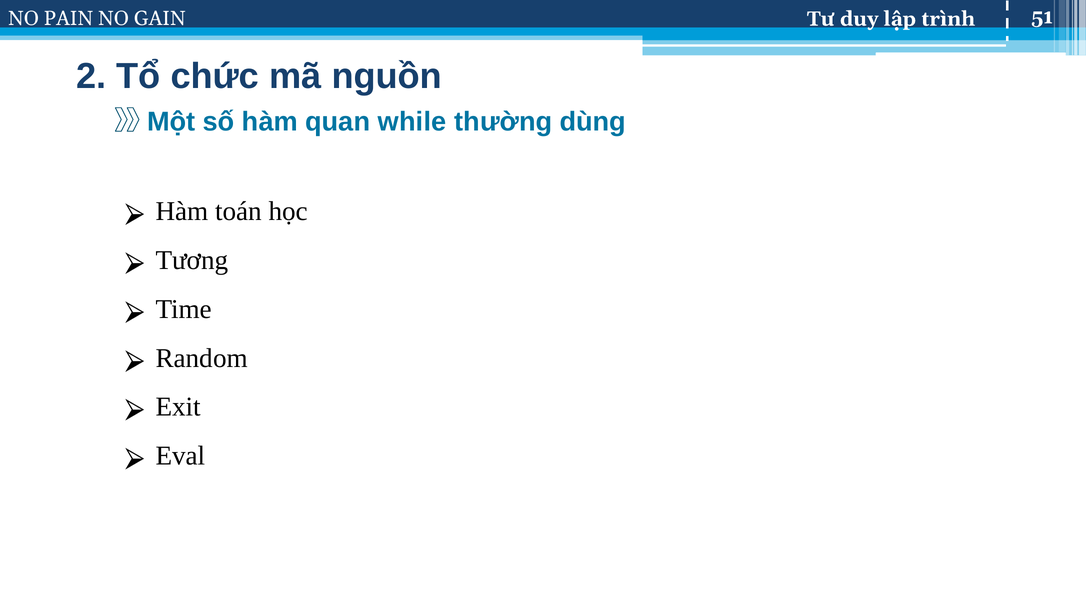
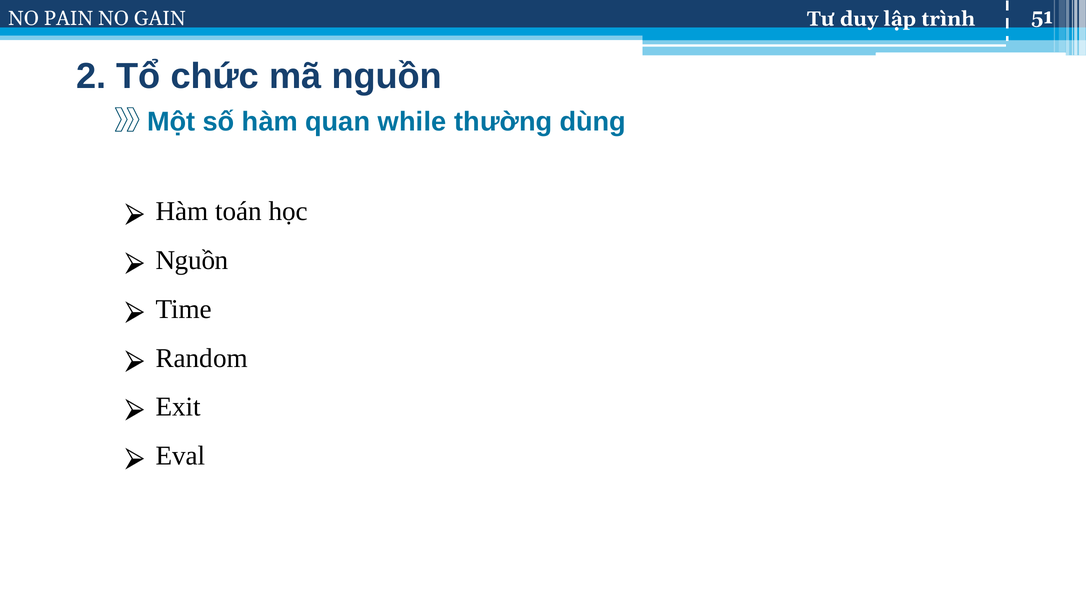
Tương: Tương -> Nguồn (192, 260)
